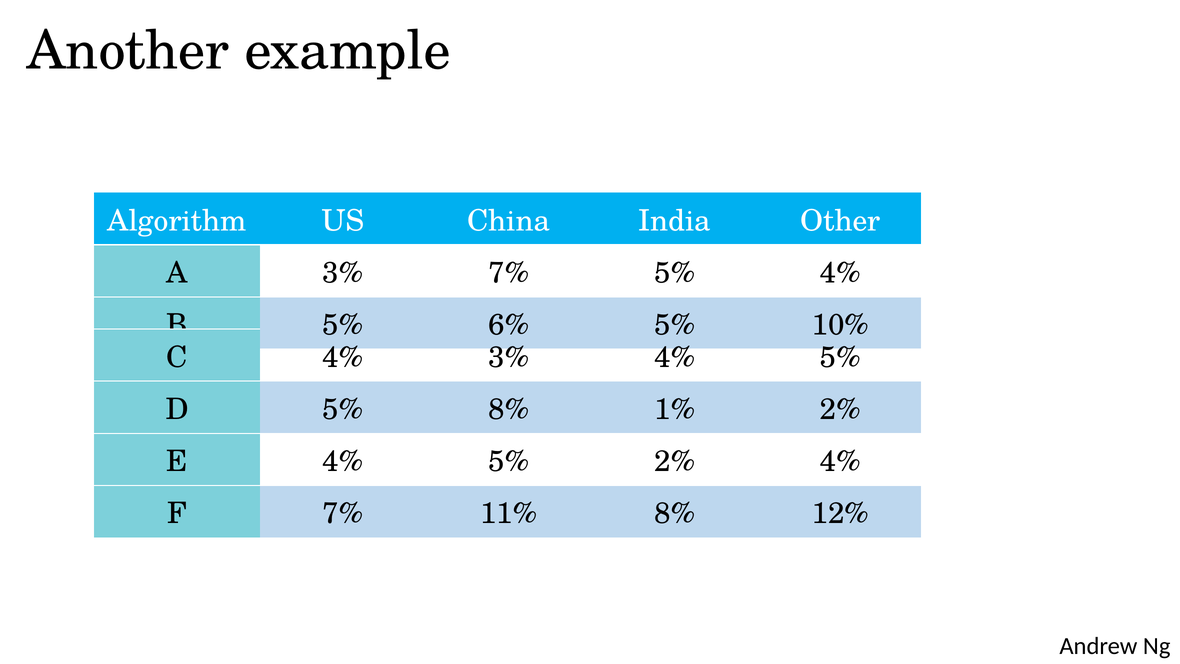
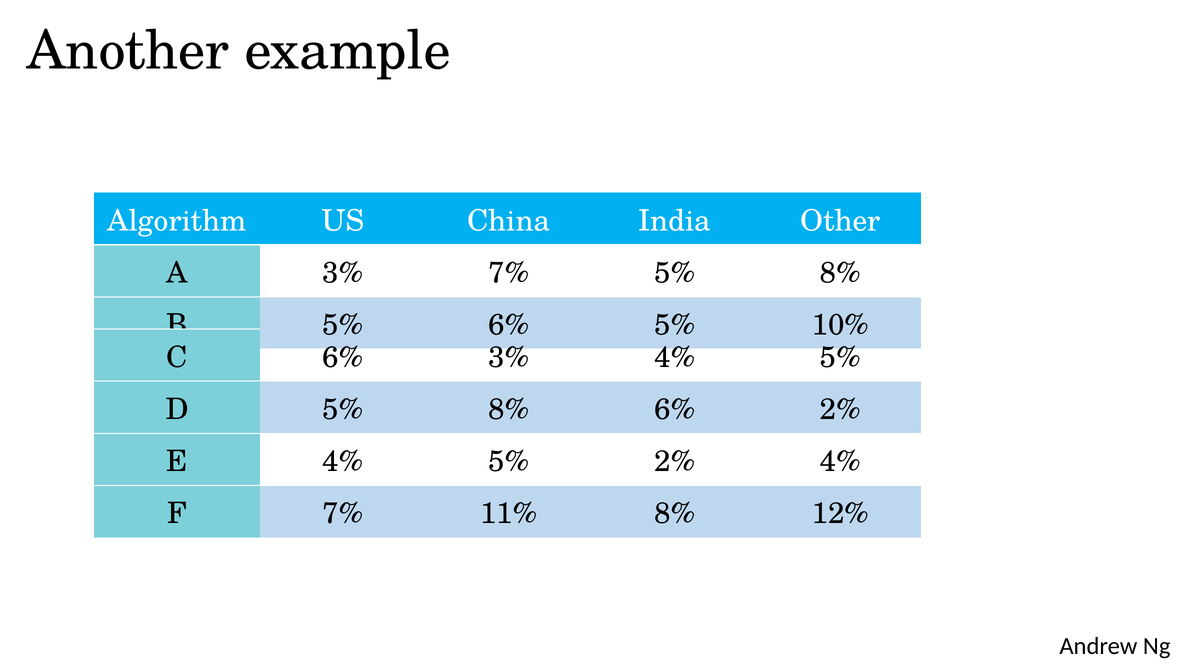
7% 5% 4%: 4% -> 8% (840, 273)
C 4%: 4% -> 6% (343, 357)
D 5% 8% 1%: 1% -> 6% (675, 409)
